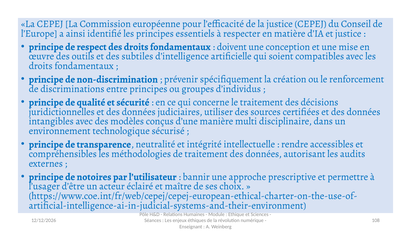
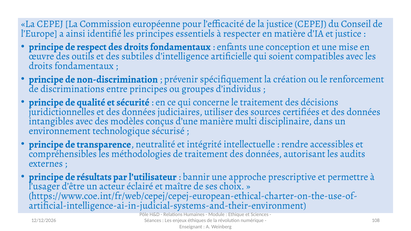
doivent: doivent -> enfants (232, 47)
notoires: notoires -> résultats (94, 177)
